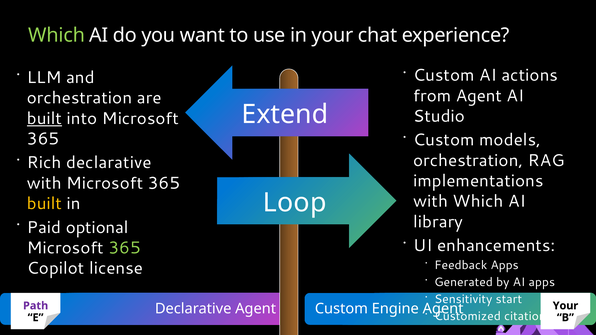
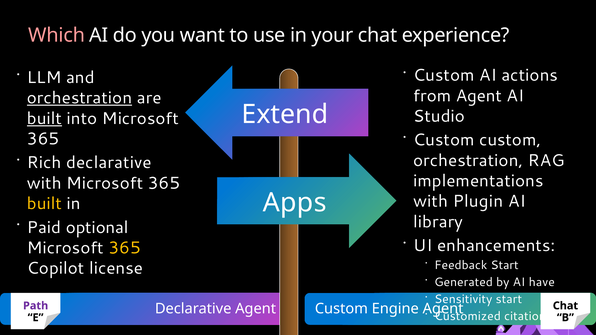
Which colour: light green -> pink (57, 35)
orchestration underline: none -> present (80, 98)
models: models -> custom (510, 140)
Which: Which -> Plugin (478, 201)
Loop: Loop -> Apps (295, 203)
365 colour: light green -> yellow (125, 248)
Apps: Apps -> Start (505, 265)
AI apps: apps -> have (542, 282)
Your: Your -> Chat (565, 306)
